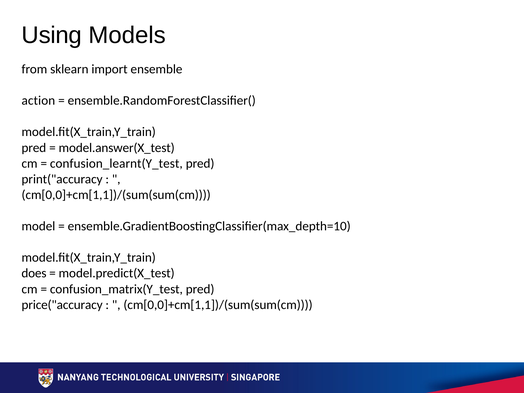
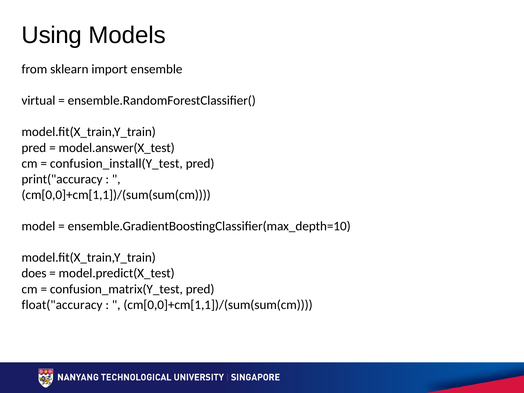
action: action -> virtual (38, 101)
confusion_learnt(Y_test: confusion_learnt(Y_test -> confusion_install(Y_test (116, 163)
price("accuracy: price("accuracy -> float("accuracy (62, 305)
